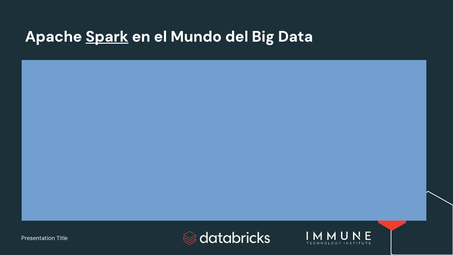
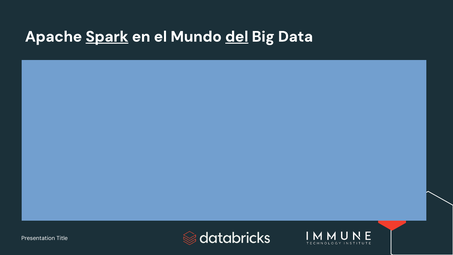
del underline: none -> present (237, 37)
